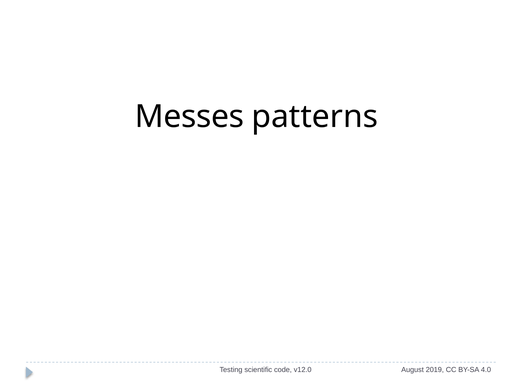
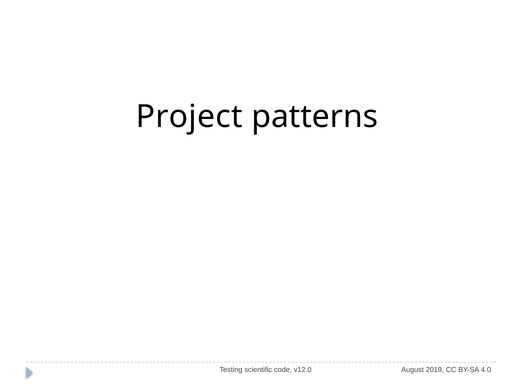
Messes: Messes -> Project (189, 117)
